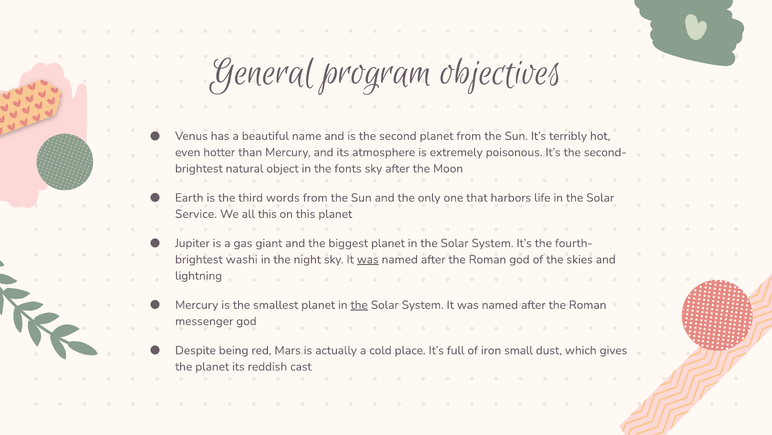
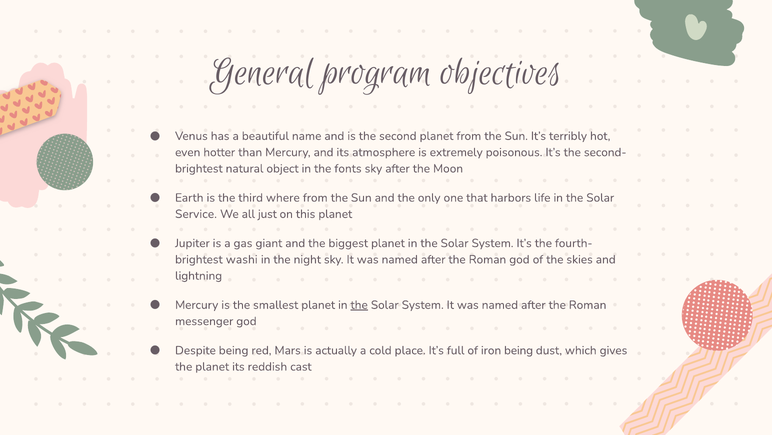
words: words -> where (283, 197)
all this: this -> just (267, 214)
was underline: present -> none (368, 259)
iron small: small -> being (519, 350)
